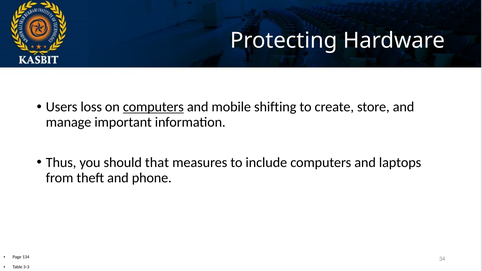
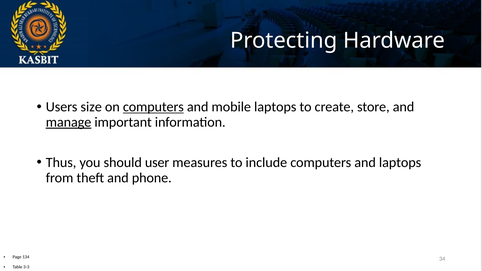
loss: loss -> size (91, 107)
mobile shifting: shifting -> laptops (275, 107)
manage underline: none -> present (69, 122)
that: that -> user (157, 163)
